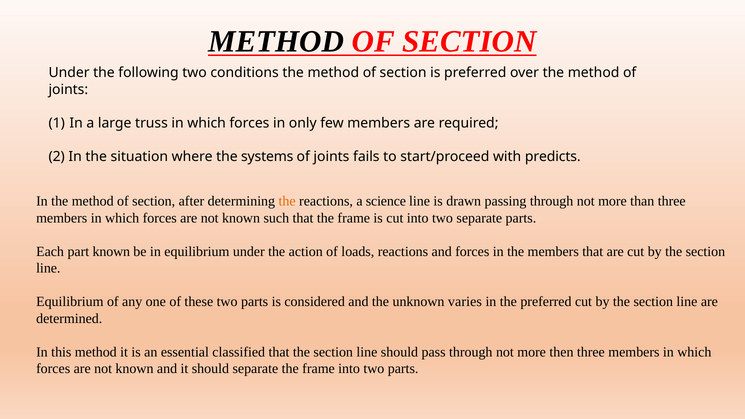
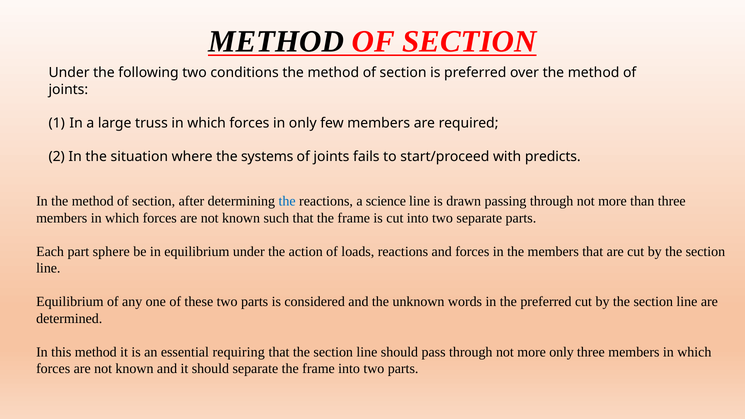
the colour: orange -> blue (287, 201)
part known: known -> sphere (111, 252)
varies: varies -> words (465, 302)
classified: classified -> requiring (239, 352)
more then: then -> only (562, 352)
